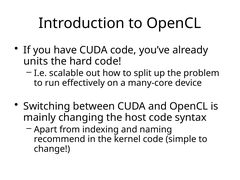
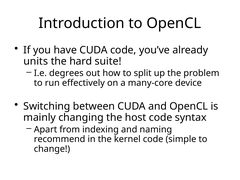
hard code: code -> suite (108, 61)
scalable: scalable -> degrees (66, 73)
